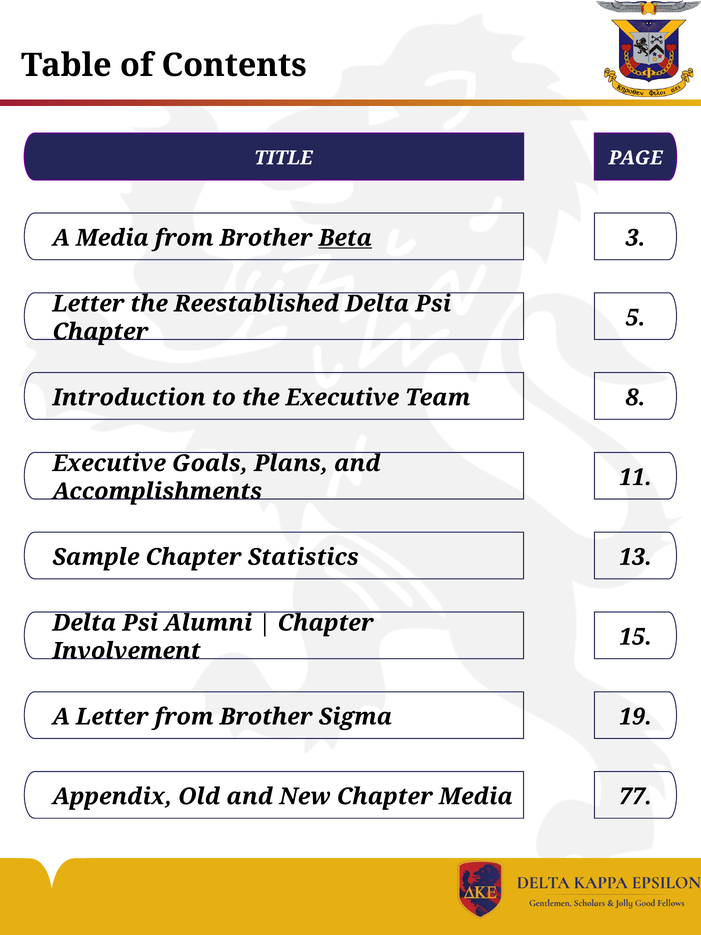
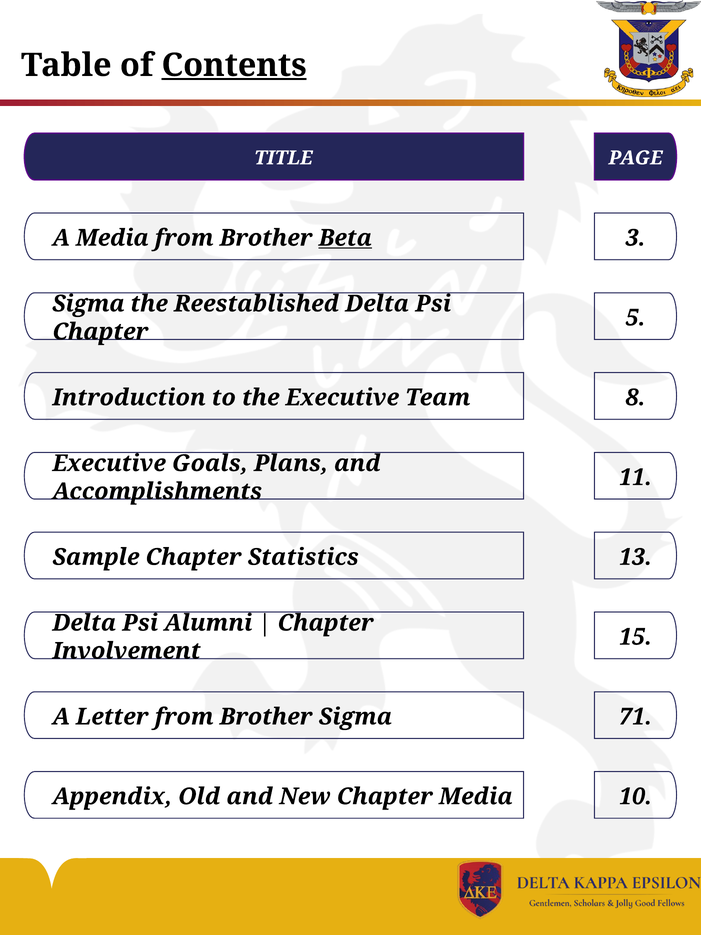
Contents underline: none -> present (234, 65)
Letter: Letter -> Sigma (88, 304)
19: 19 -> 71 (635, 717)
77: 77 -> 10 (635, 796)
